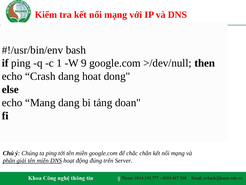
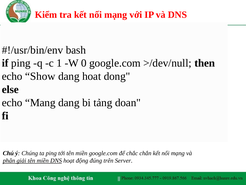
9: 9 -> 0 (84, 63)
Crash: Crash -> Show (40, 76)
